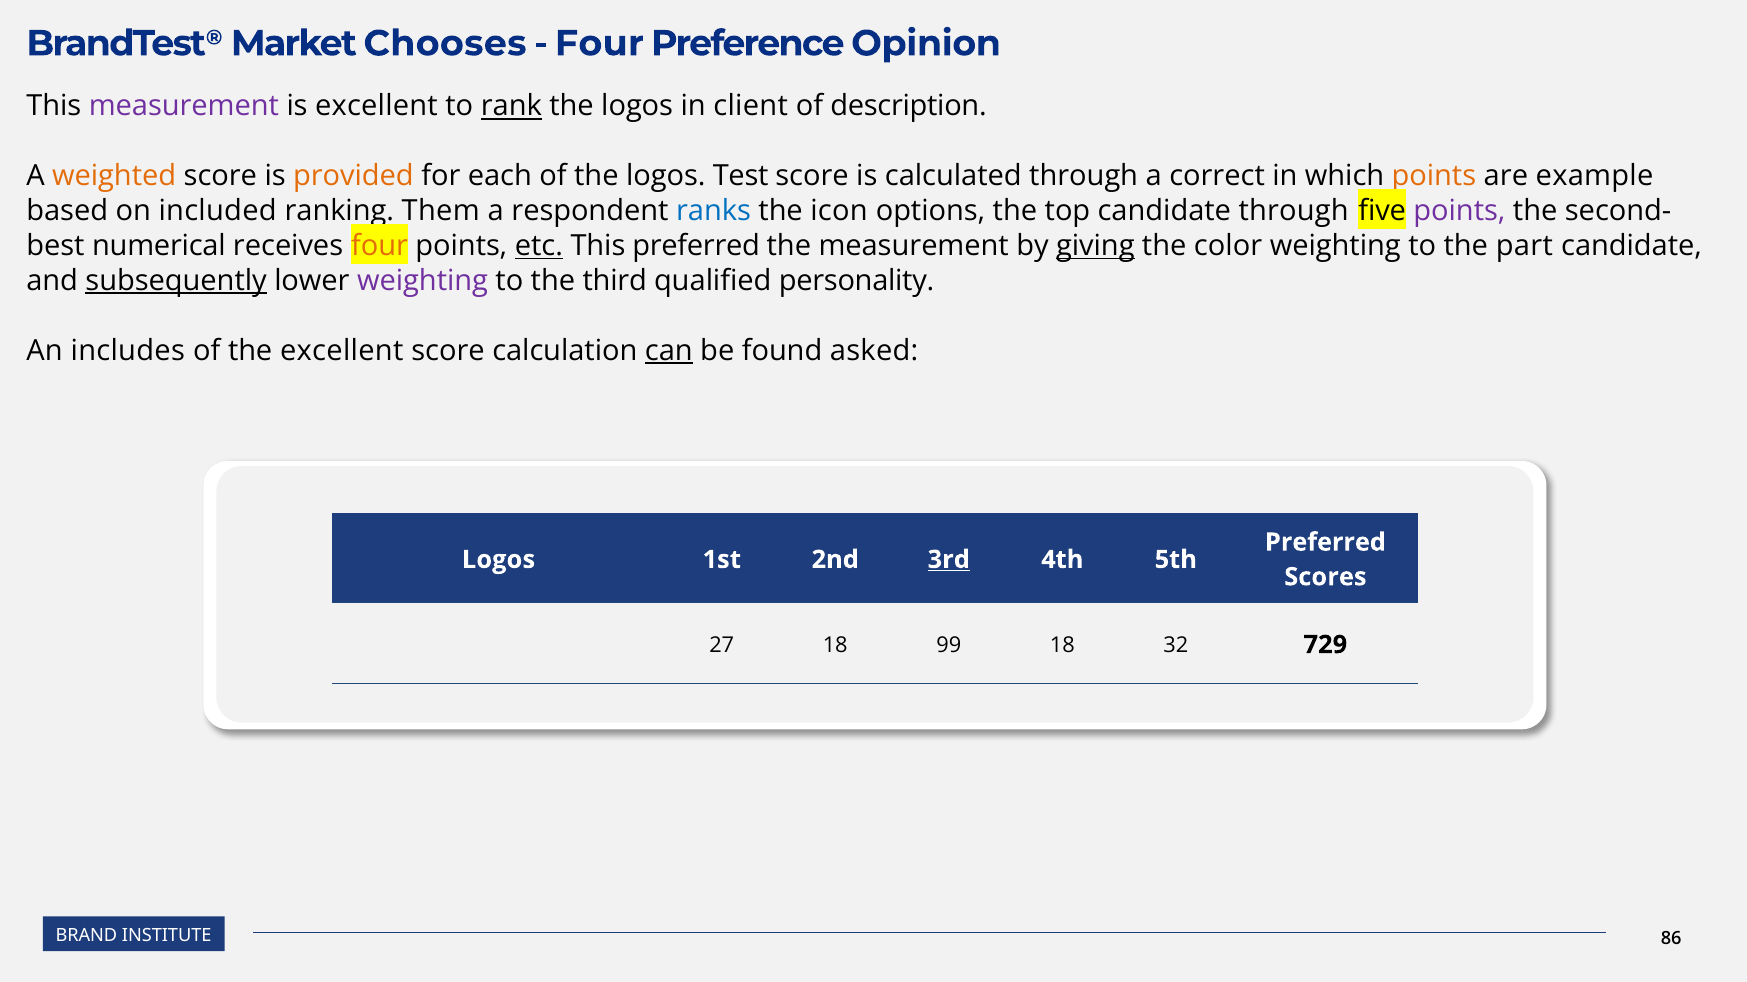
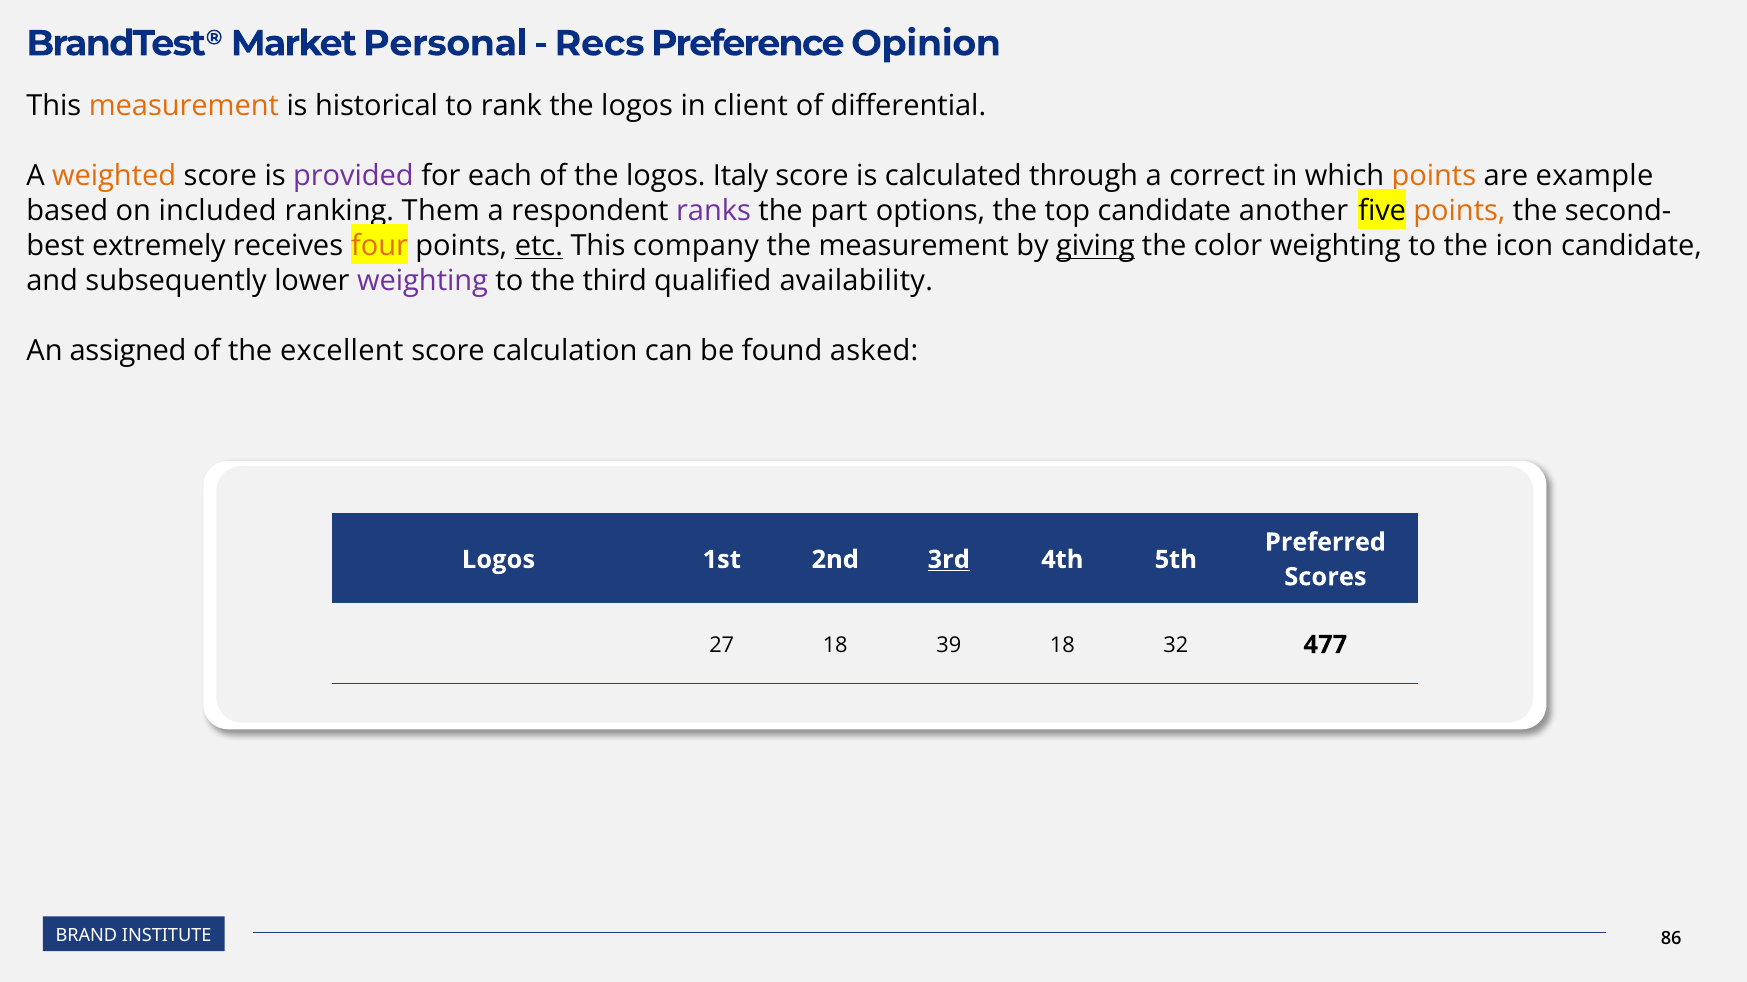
Chooses: Chooses -> Personal (445, 43)
Four: Four -> Recs (600, 43)
measurement colour: purple -> orange (184, 106)
is excellent: excellent -> historical (377, 106)
rank underline: present -> none (511, 106)
description: description -> differential (908, 106)
provided colour: orange -> purple (353, 176)
Test: Test -> Italy (741, 176)
ranks colour: blue -> purple (713, 211)
icon: icon -> part (839, 211)
candidate through: through -> another (1294, 211)
points colour: purple -> orange (1459, 211)
numerical: numerical -> extremely (159, 246)
This preferred: preferred -> company (696, 246)
part: part -> icon (1524, 246)
subsequently underline: present -> none (176, 281)
personality: personality -> availability (856, 281)
includes: includes -> assigned (128, 351)
can underline: present -> none (669, 351)
99: 99 -> 39 (949, 645)
729: 729 -> 477 (1325, 645)
